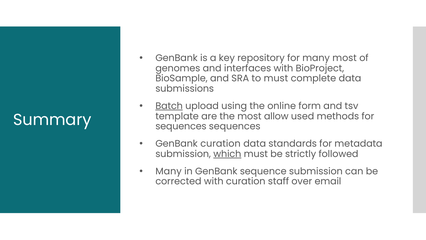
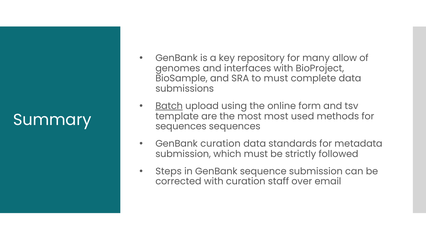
many most: most -> allow (345, 58)
most allow: allow -> most (276, 116)
which underline: present -> none (227, 154)
Many: Many -> Steps (169, 171)
